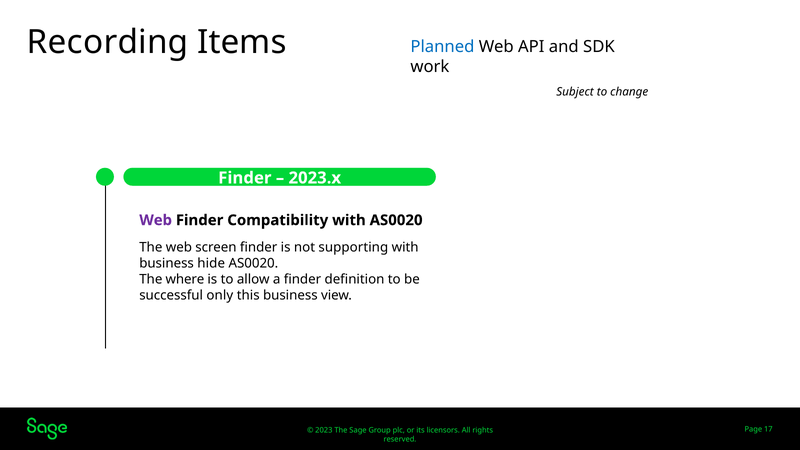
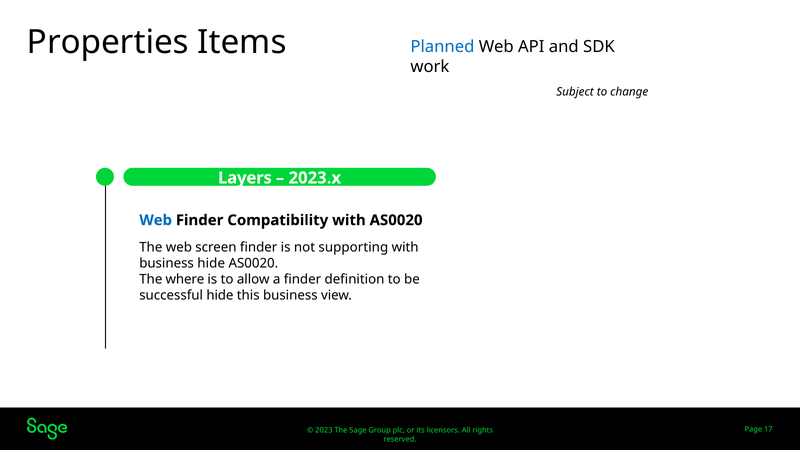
Recording: Recording -> Properties (108, 42)
Finder: Finder -> Layers (245, 178)
Web colour: purple -> blue (156, 220)
successful only: only -> hide (220, 296)
